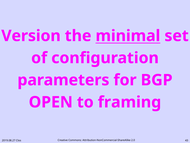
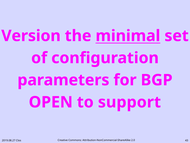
framing: framing -> support (129, 102)
